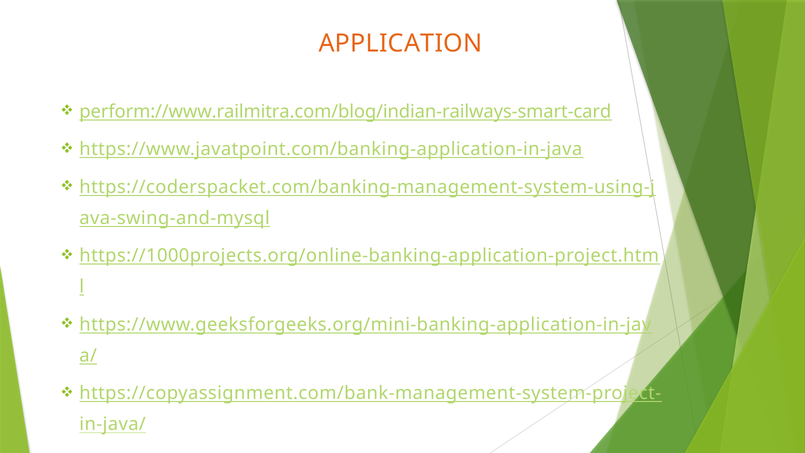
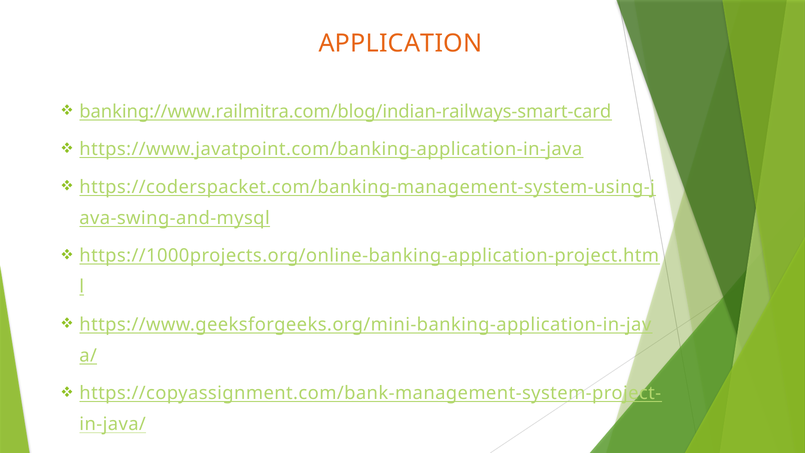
perform://www.railmitra.com/blog/indian-railways-smart-card: perform://www.railmitra.com/blog/indian-railways-smart-card -> banking://www.railmitra.com/blog/indian-railways-smart-card (345, 112)
